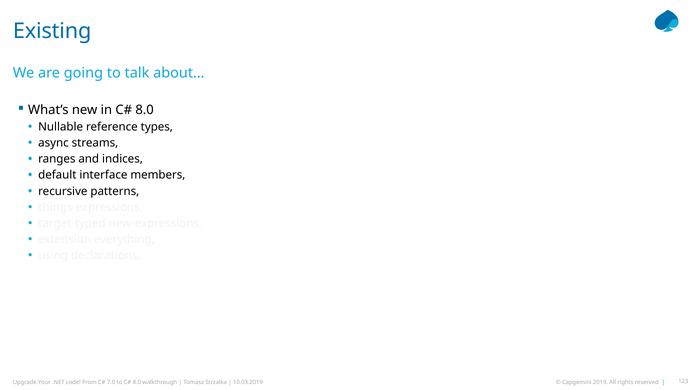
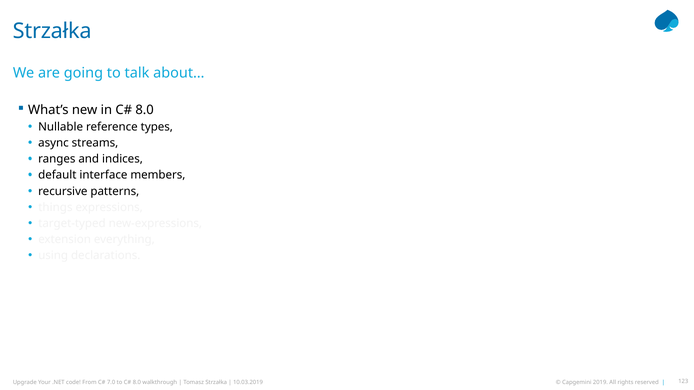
Existing: Existing -> Strzałka (52, 31)
